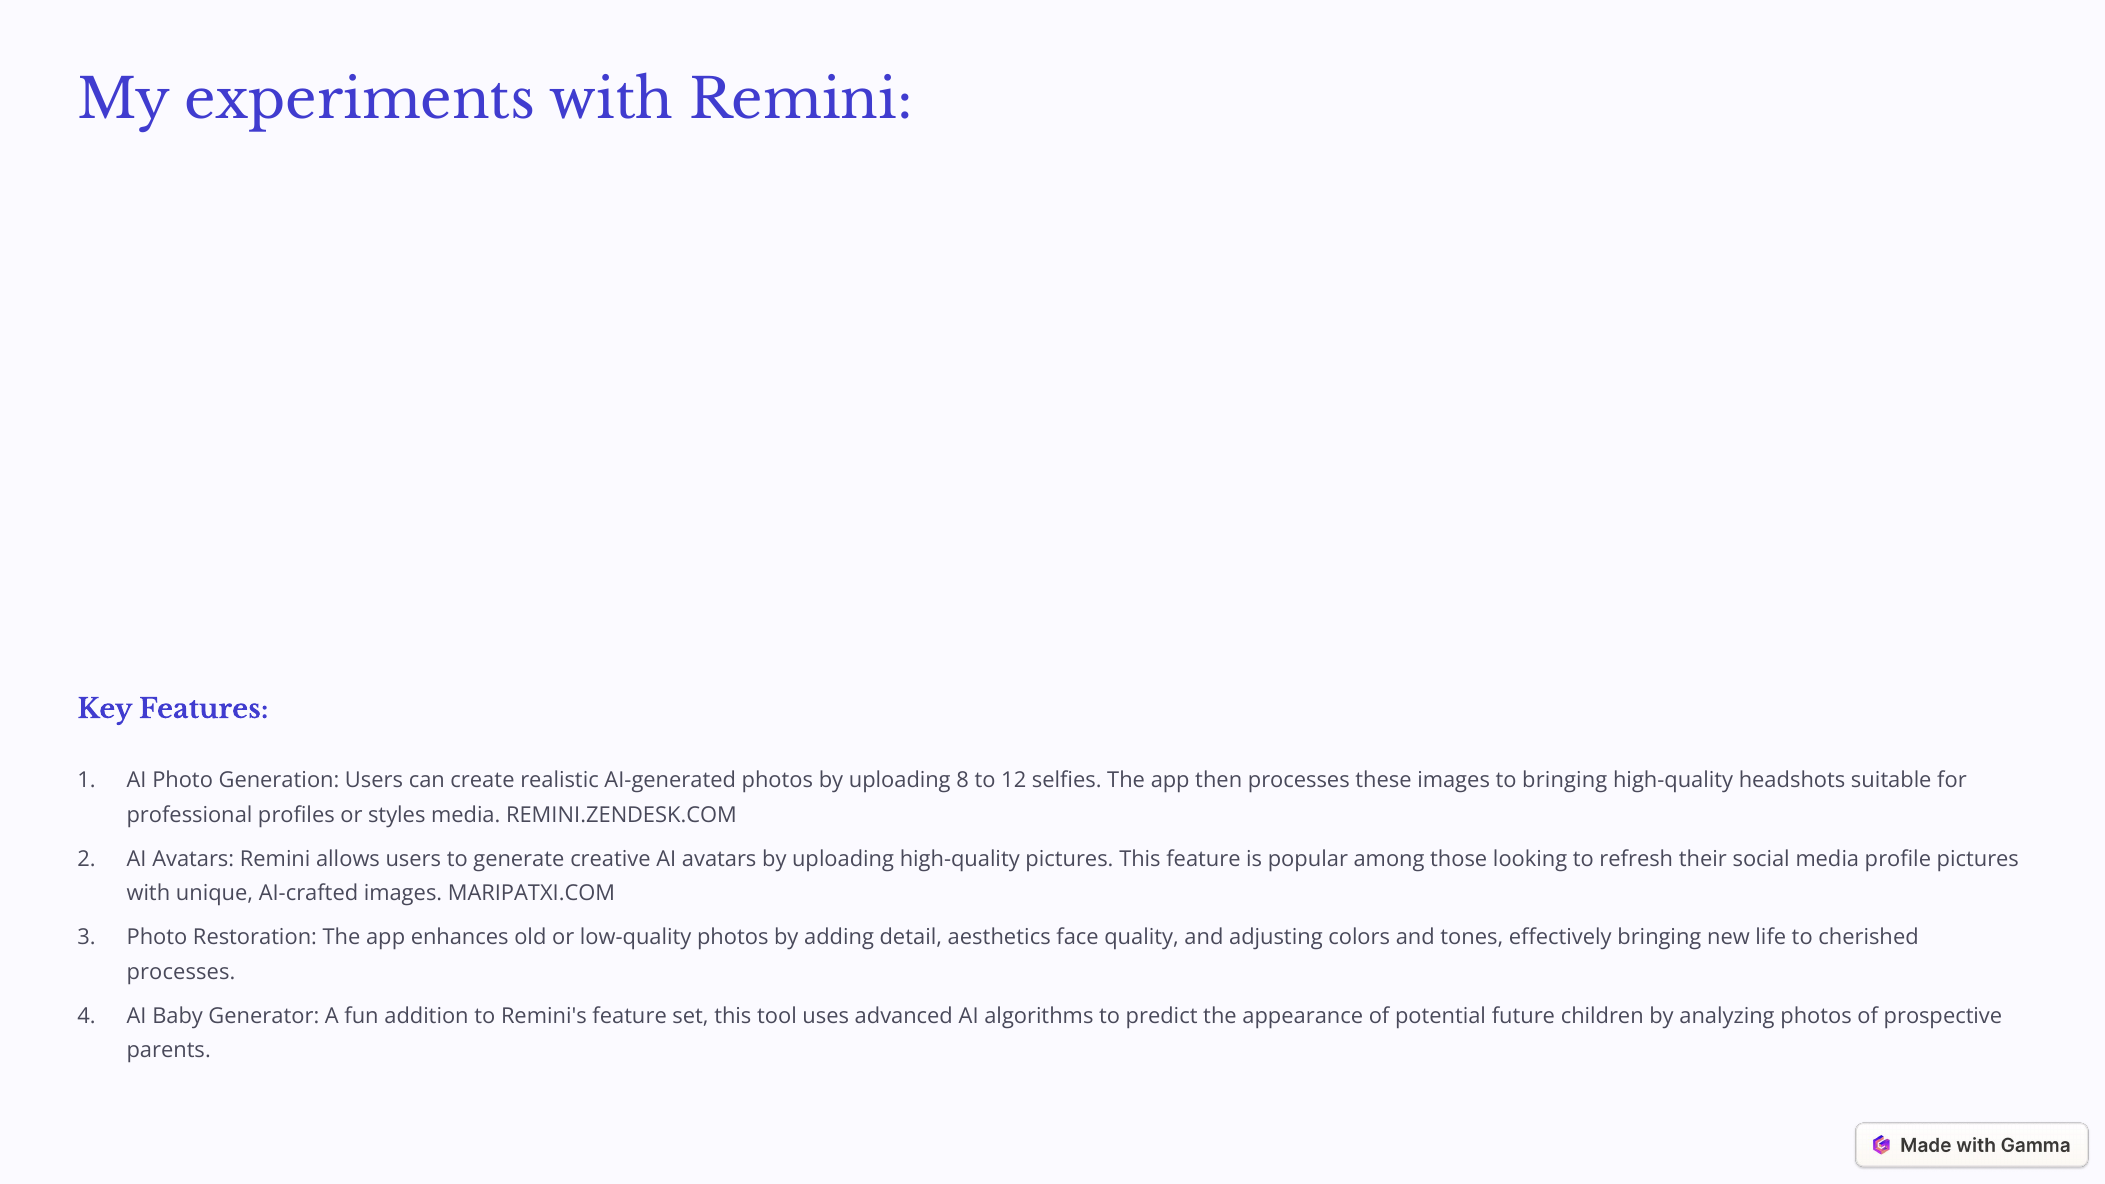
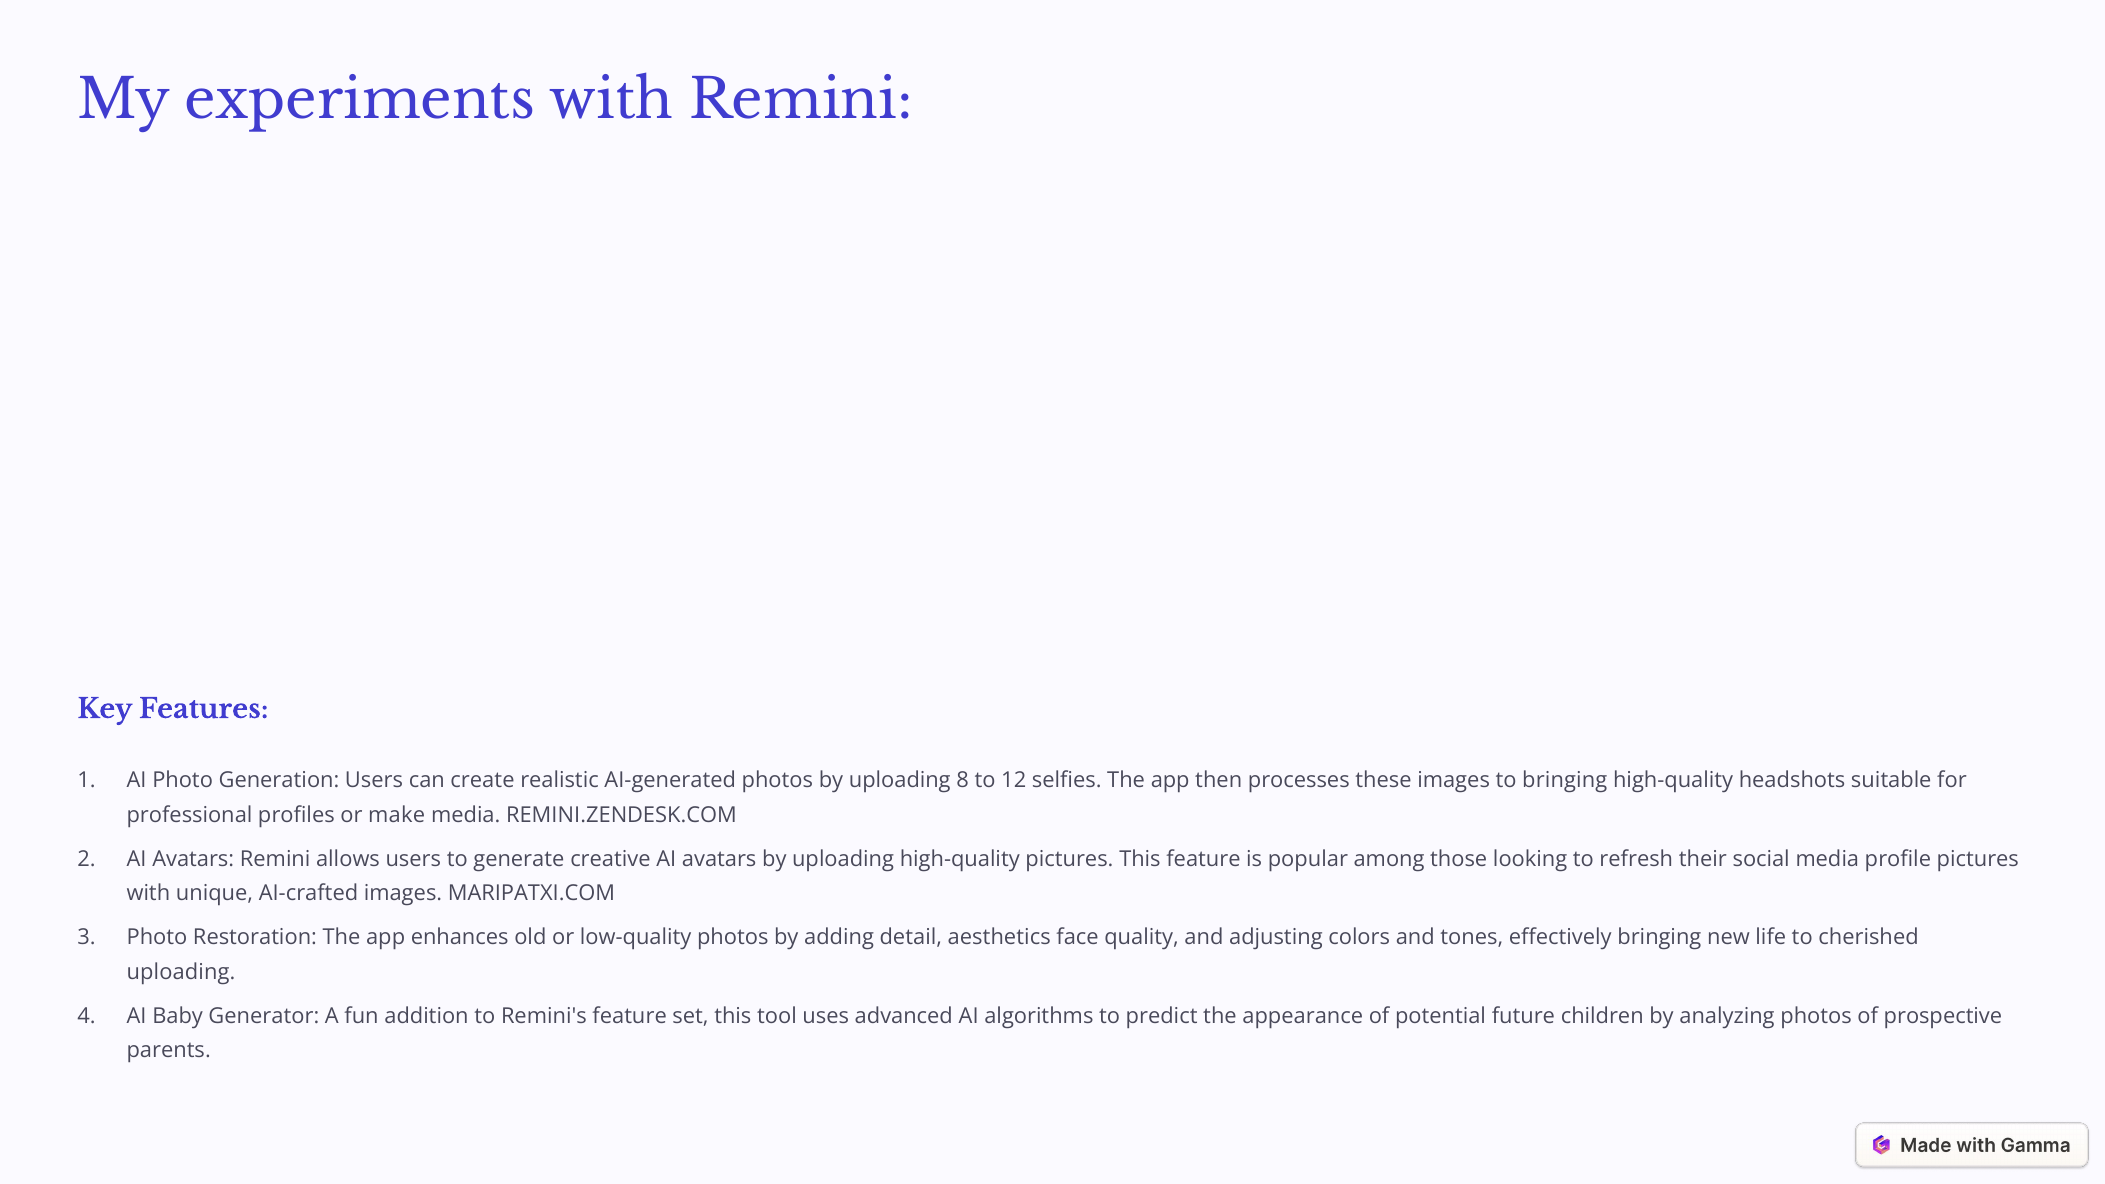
styles: styles -> make (397, 815)
processes: processes -> uploading (181, 972)
